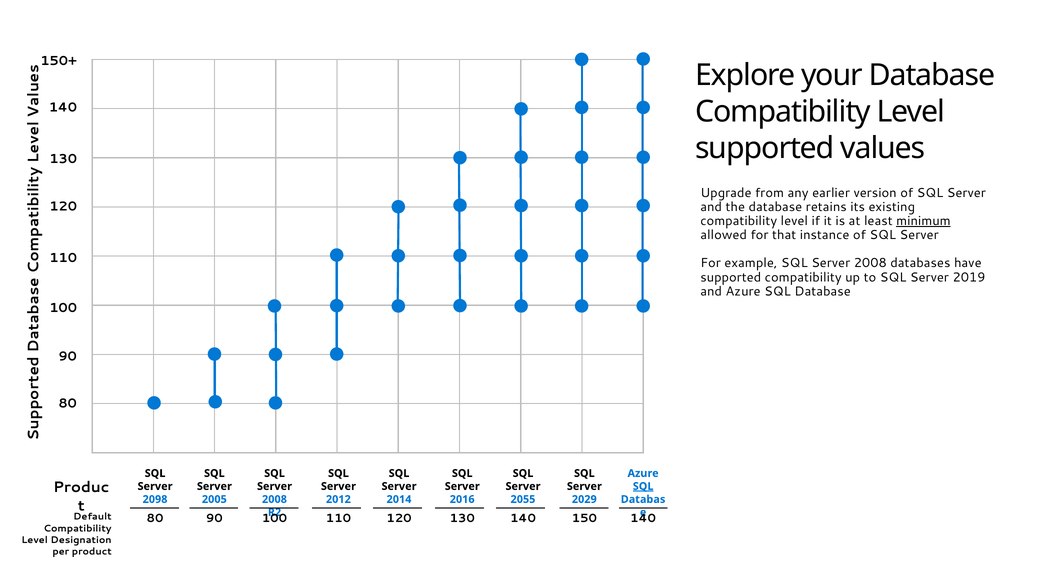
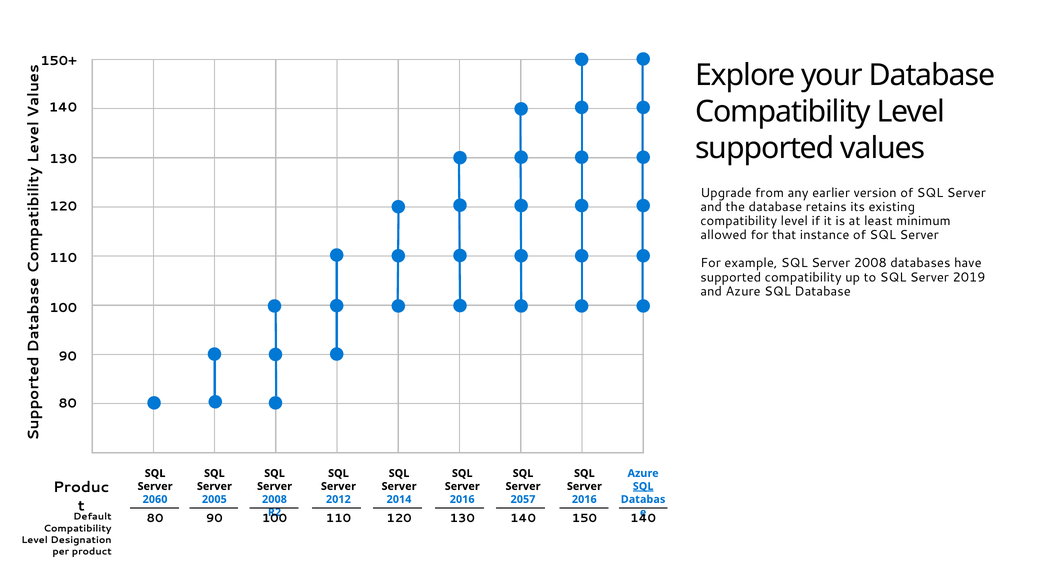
minimum underline: present -> none (923, 221)
2098: 2098 -> 2060 (155, 499)
2055: 2055 -> 2057 (523, 499)
2029: 2029 -> 2016 (584, 499)
